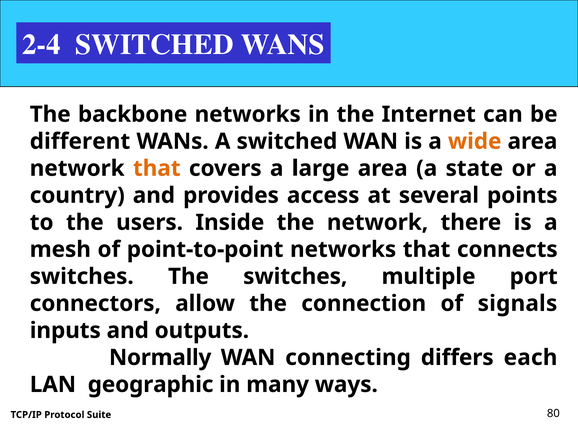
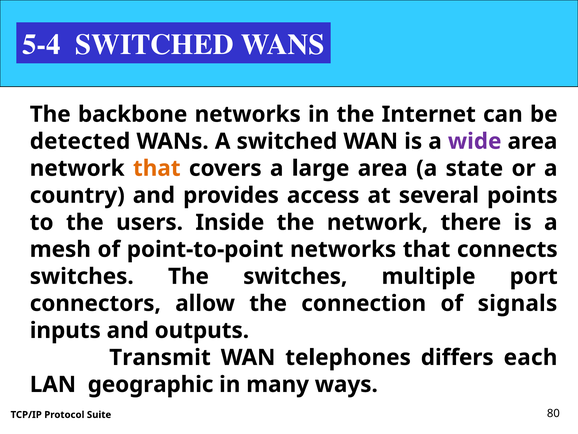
2-4: 2-4 -> 5-4 (41, 45)
different: different -> detected (80, 141)
wide colour: orange -> purple (475, 141)
Normally: Normally -> Transmit (160, 357)
connecting: connecting -> telephones (348, 357)
